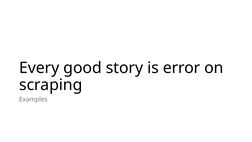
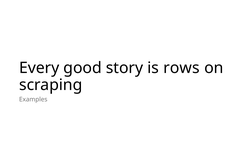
error: error -> rows (181, 68)
